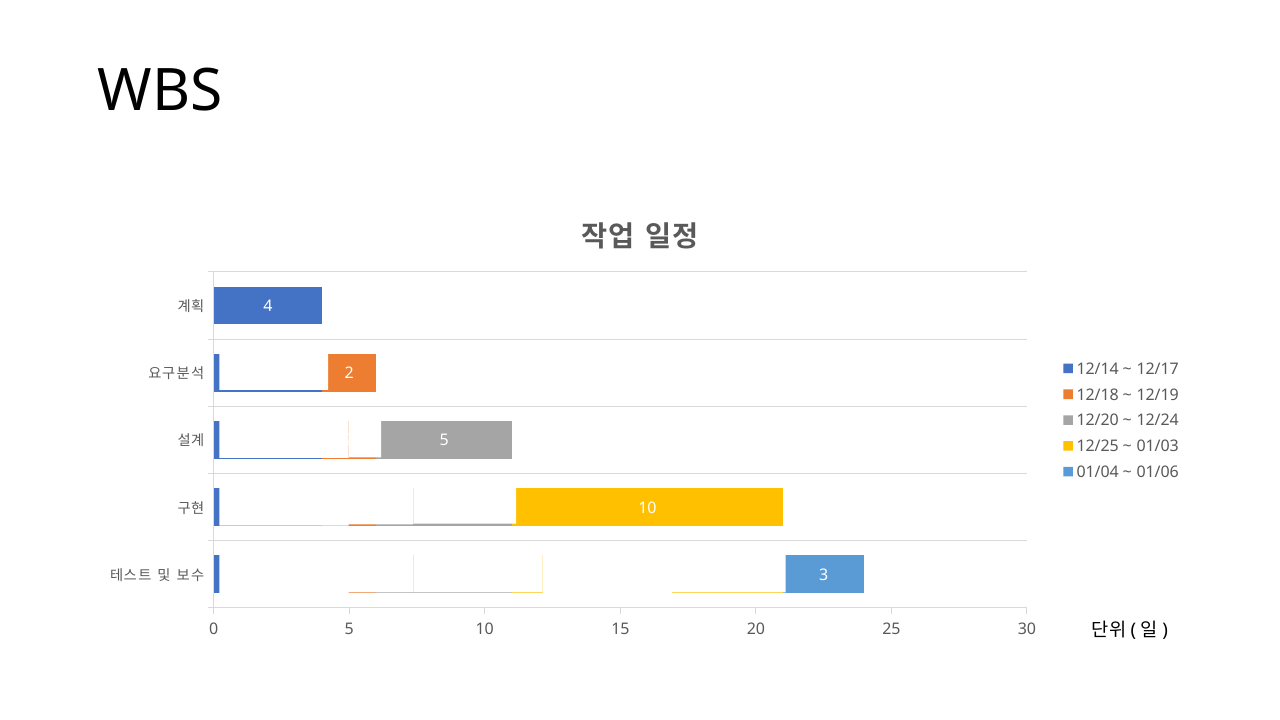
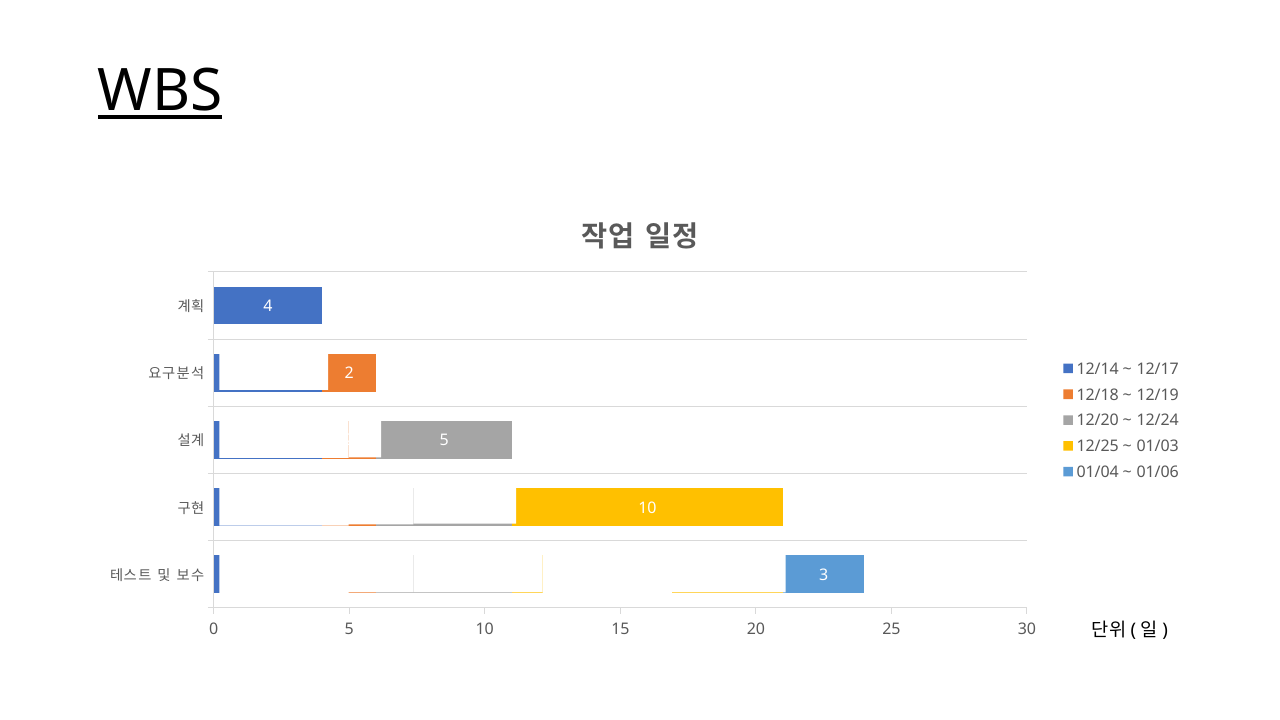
WBS underline: none -> present (160, 92)
